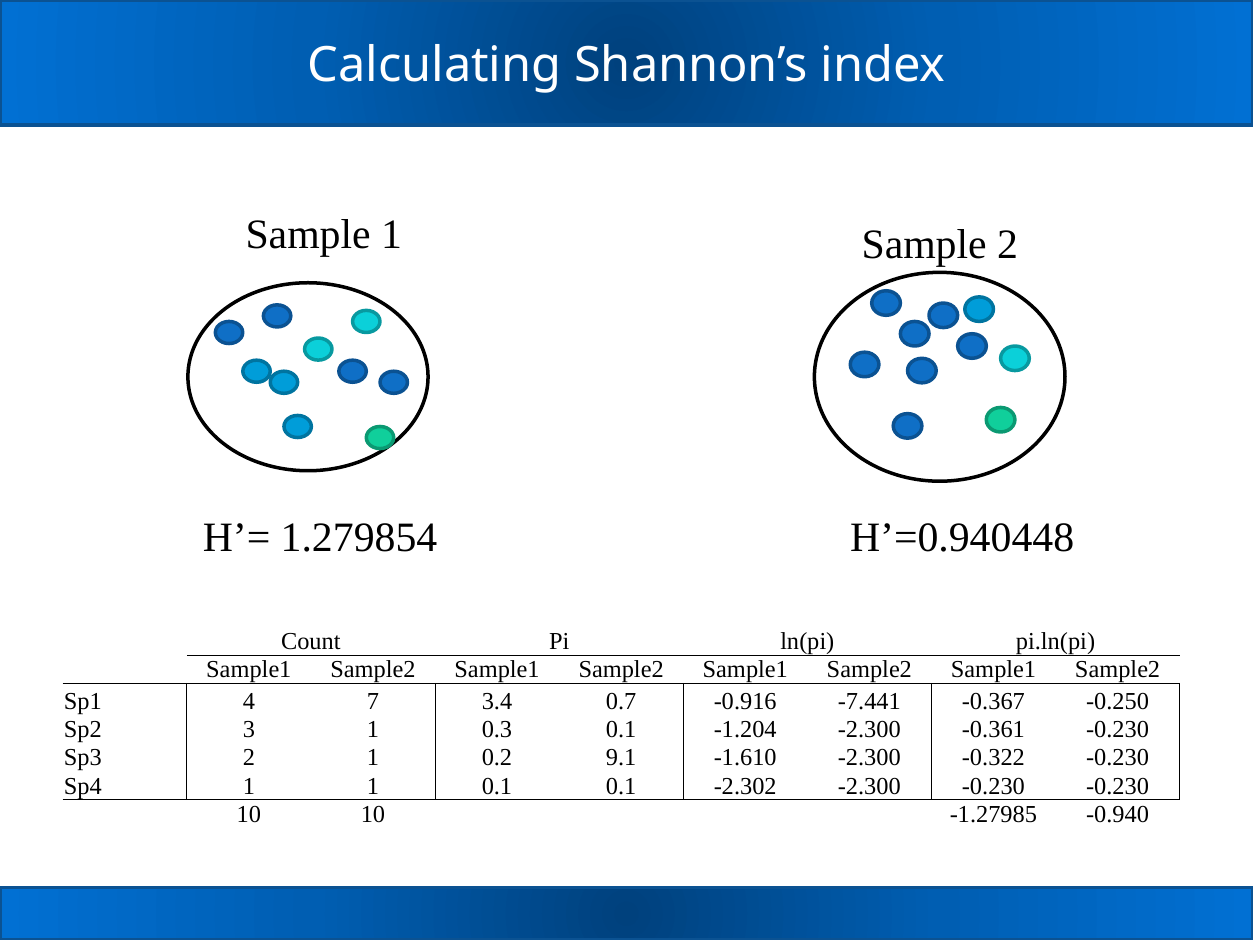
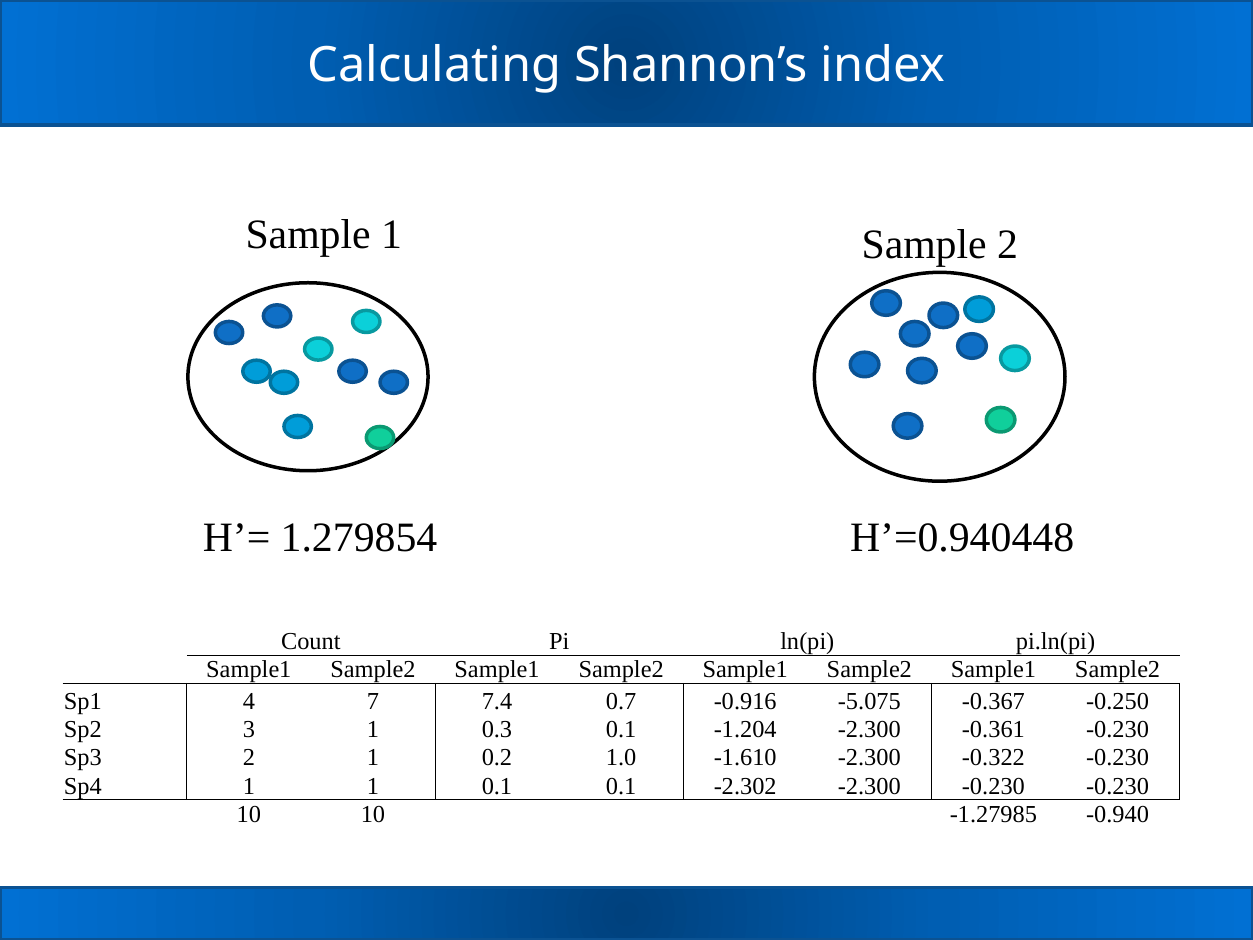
3.4: 3.4 -> 7.4 (497, 701)
-7.441: -7.441 -> -5.075 (869, 701)
9.1: 9.1 -> 1.0 (621, 758)
